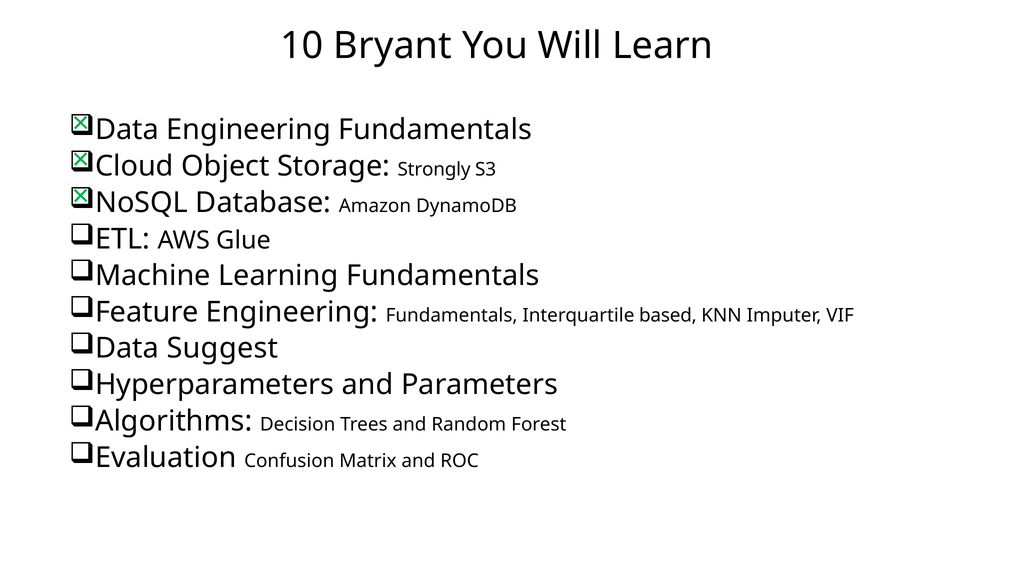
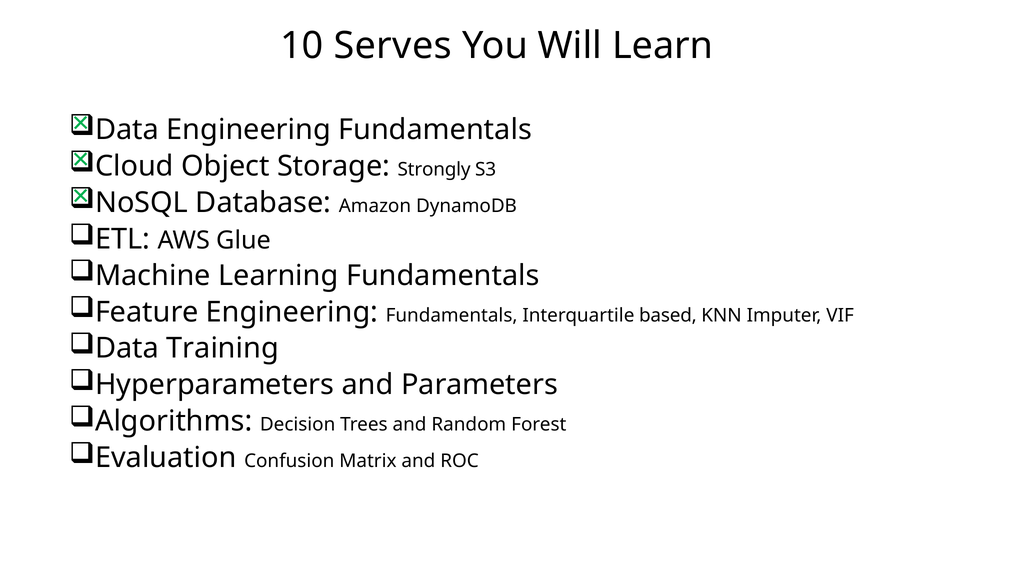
Bryant: Bryant -> Serves (393, 46)
Suggest: Suggest -> Training (223, 349)
